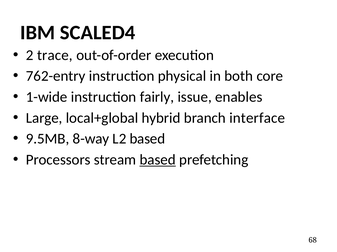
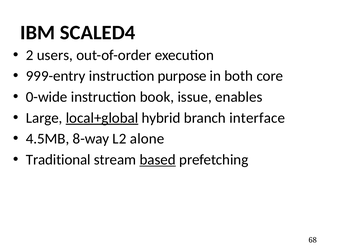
trace: trace -> users (55, 55)
762-entry: 762-entry -> 999-entry (56, 76)
physical: physical -> purpose (182, 76)
1-wide: 1-wide -> 0-wide (47, 97)
fairly: fairly -> book (157, 97)
local+global underline: none -> present (102, 118)
9.5MB: 9.5MB -> 4.5MB (48, 139)
L2 based: based -> alone (147, 139)
Processors: Processors -> Traditional (58, 160)
